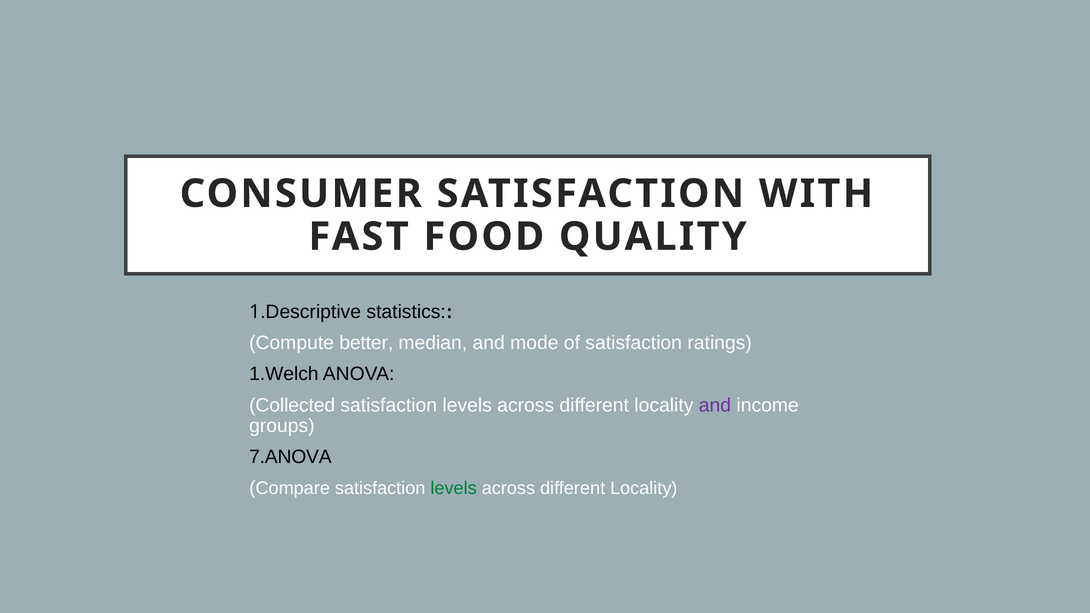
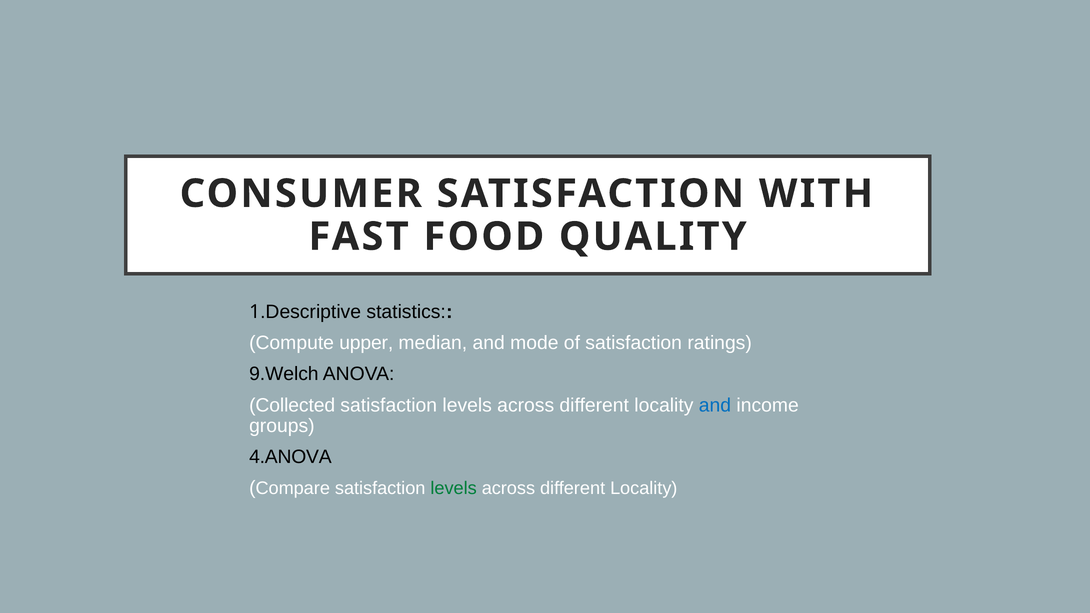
better: better -> upper (366, 343)
1.Welch: 1.Welch -> 9.Welch (284, 374)
and colour: purple -> blue (715, 405)
7.ANOVA: 7.ANOVA -> 4.ANOVA (290, 457)
